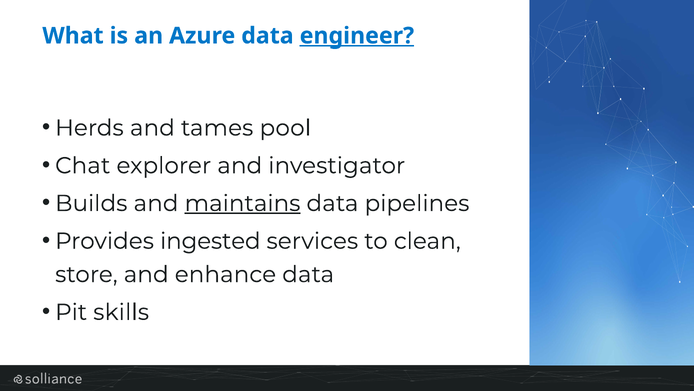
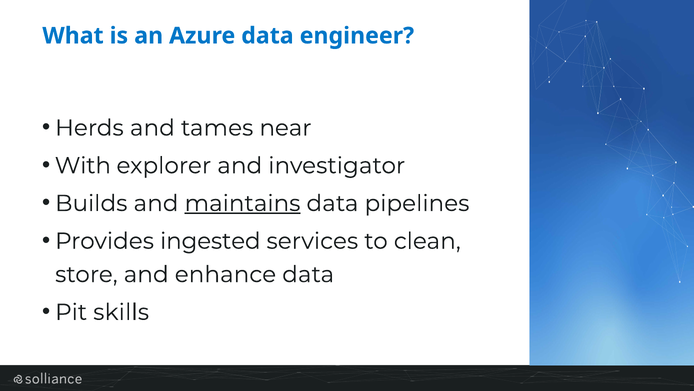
engineer underline: present -> none (357, 36)
pool: pool -> near (285, 128)
Chat: Chat -> With (83, 165)
